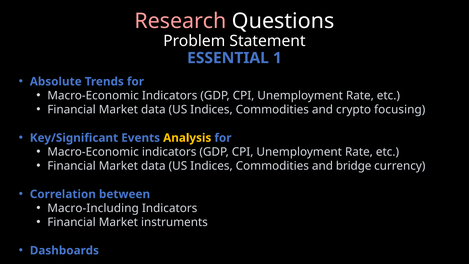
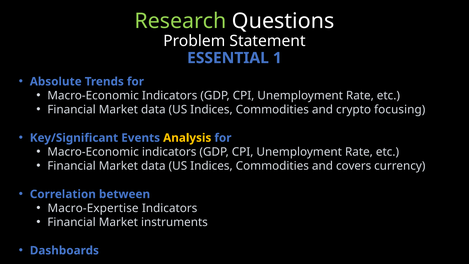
Research colour: pink -> light green (180, 21)
bridge: bridge -> covers (354, 166)
Macro-Including: Macro-Including -> Macro-Expertise (93, 208)
